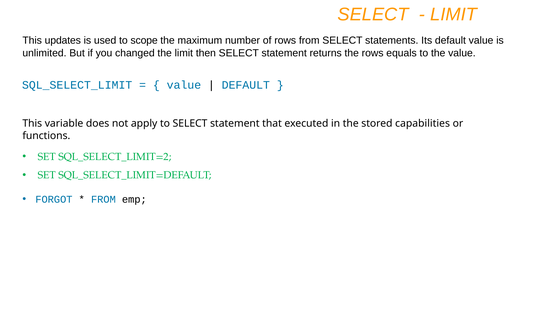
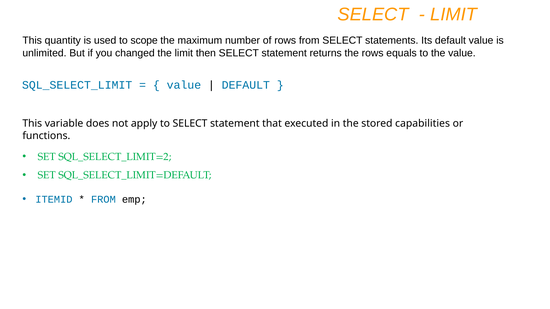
updates: updates -> quantity (63, 41)
FORGOT: FORGOT -> ITEMID (54, 200)
